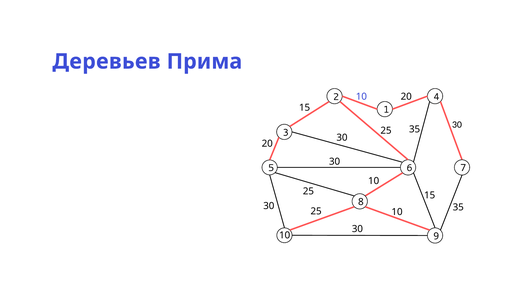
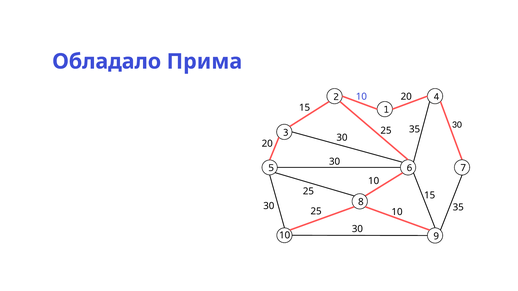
Деревьев: Деревьев -> Обладало (107, 62)
